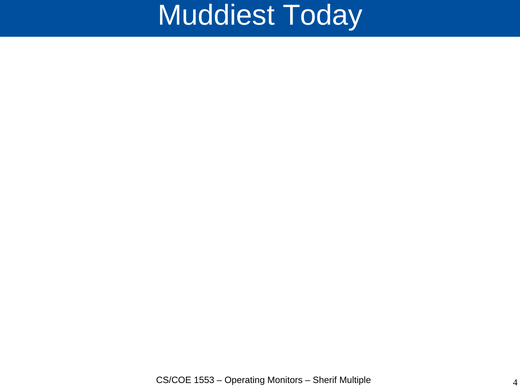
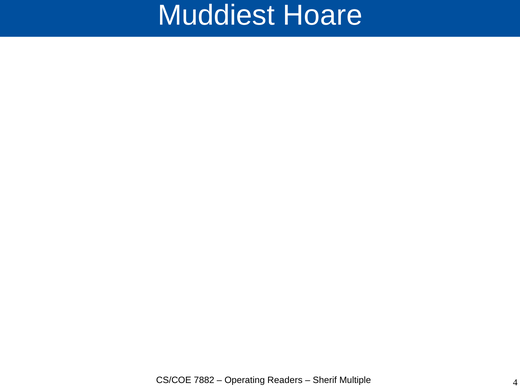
Today: Today -> Hoare (323, 15)
1553: 1553 -> 7882 (204, 380)
Monitors: Monitors -> Readers (285, 380)
